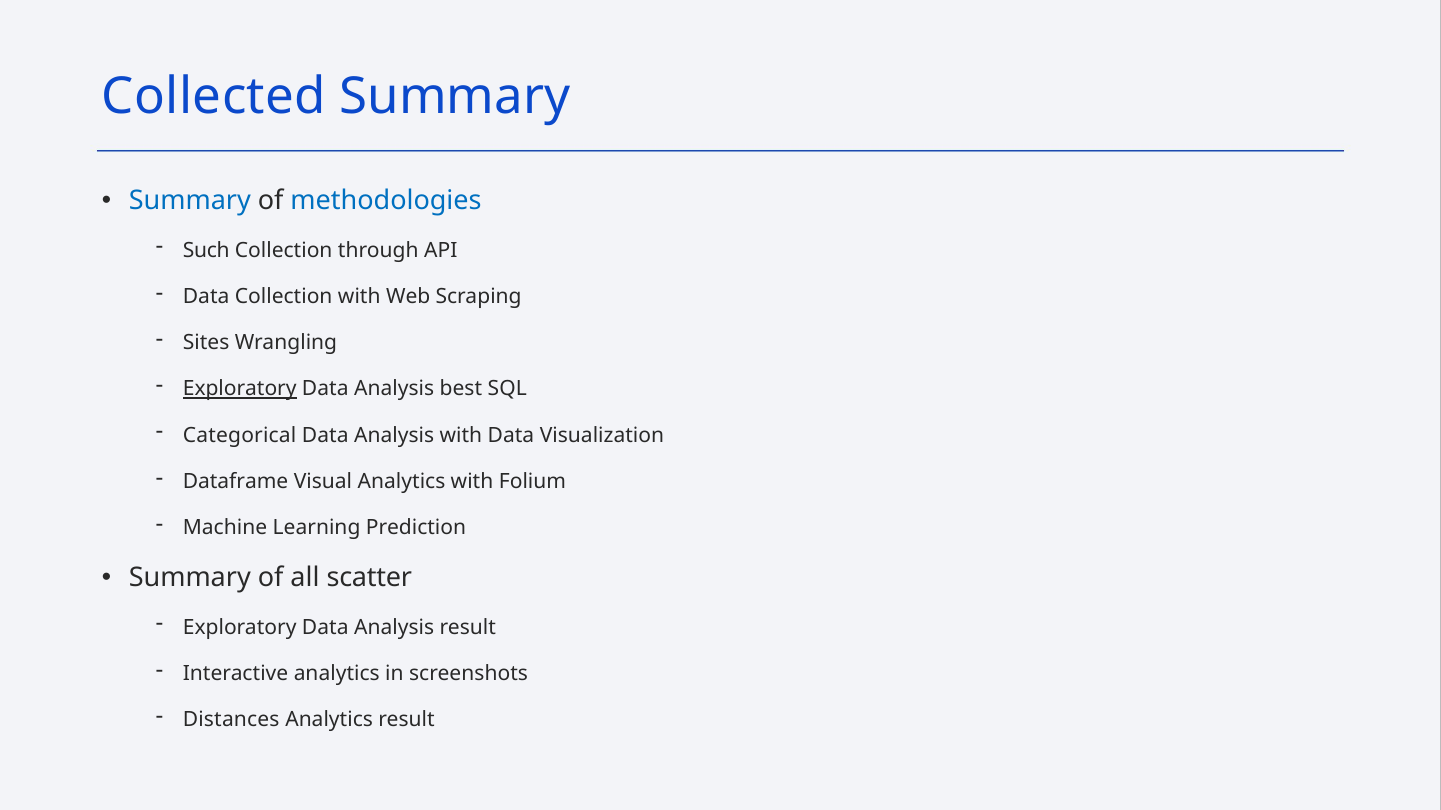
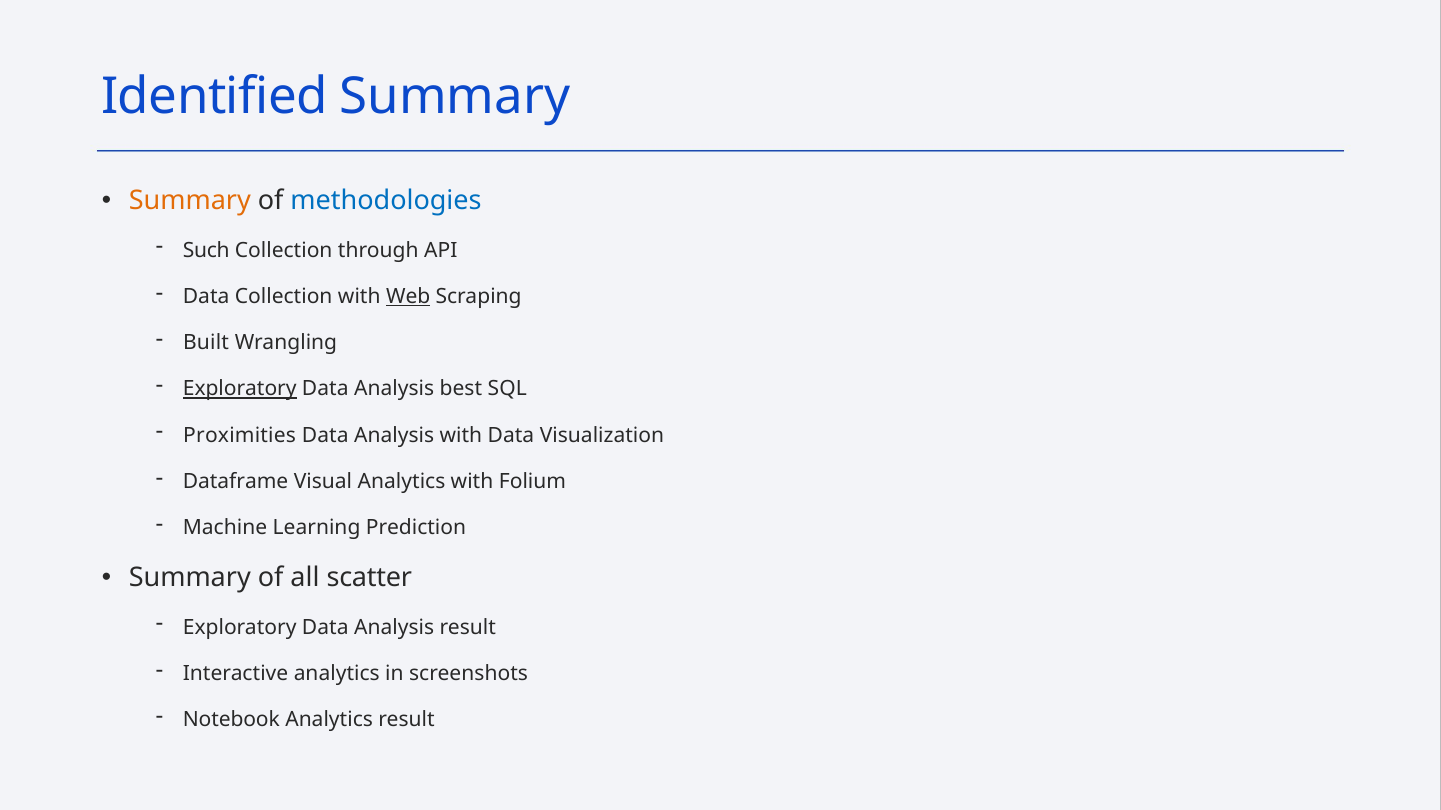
Collected: Collected -> Identified (215, 96)
Summary colour: blue -> orange (190, 201)
Web underline: none -> present (408, 297)
Sites: Sites -> Built (206, 343)
Categorical: Categorical -> Proximities (240, 435)
Distances: Distances -> Notebook (231, 720)
